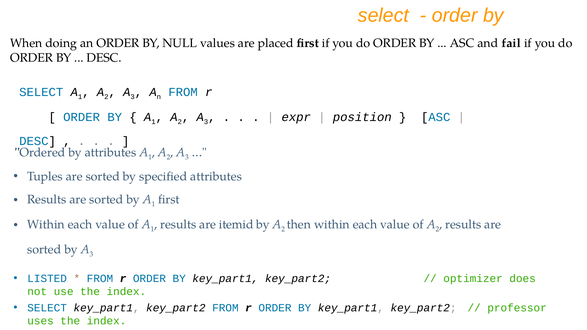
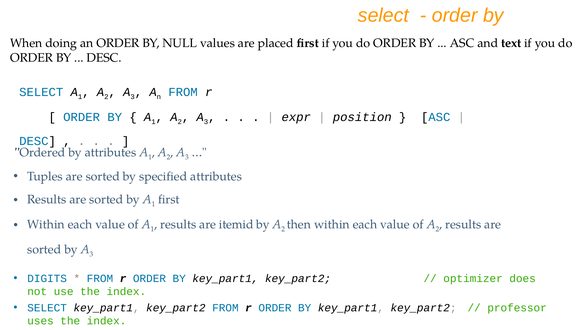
fail: fail -> text (511, 43)
LISTED: LISTED -> DIGITS (47, 279)
